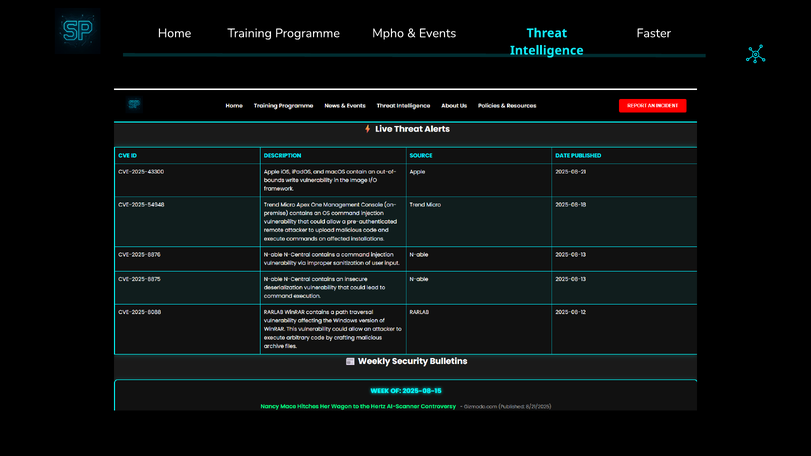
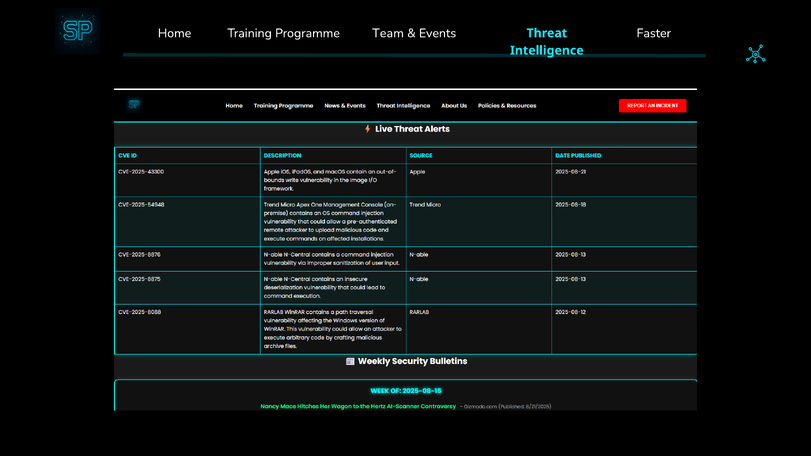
Mpho: Mpho -> Team (388, 33)
